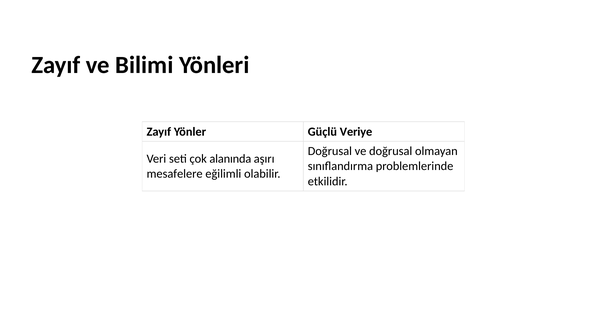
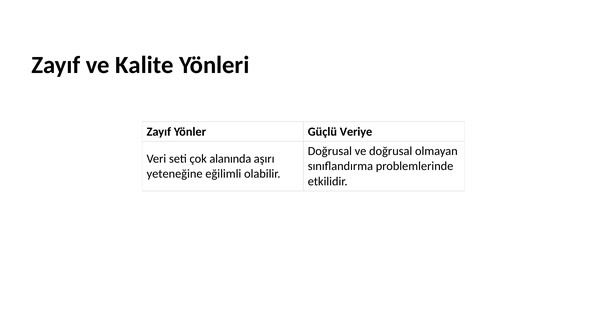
Bilimi: Bilimi -> Kalite (144, 65)
mesafelere: mesafelere -> yeteneğine (175, 174)
